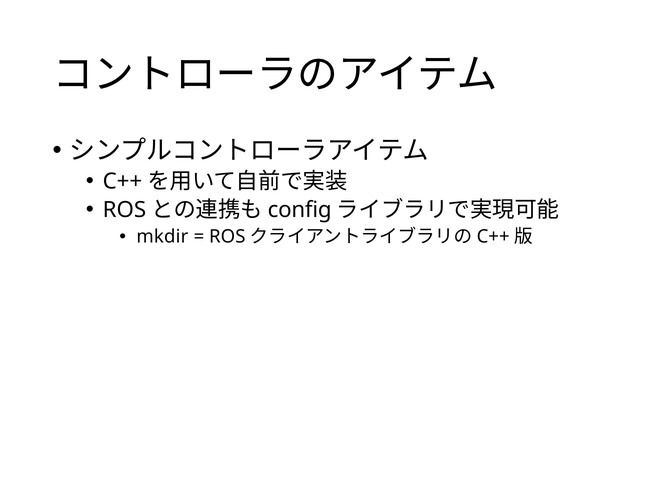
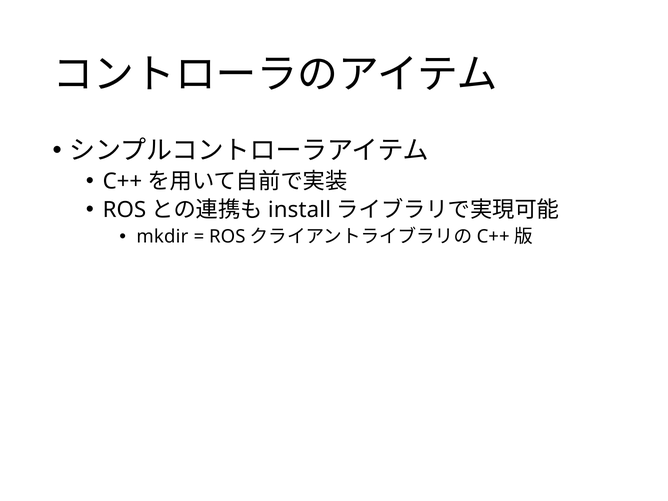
config: config -> install (299, 210)
